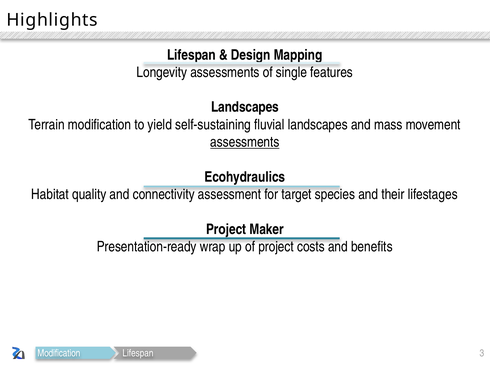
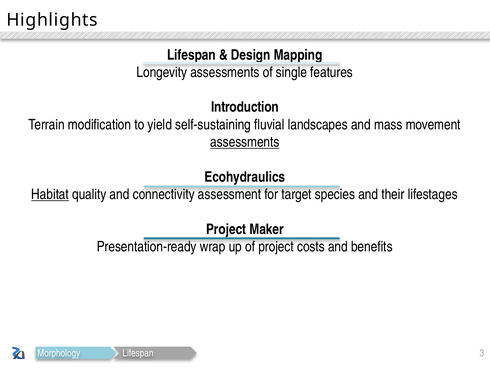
Landscapes: Landscapes -> Introduction (245, 107)
Habitat underline: none -> present (50, 194)
Modification: Modification -> Morphology (59, 353)
